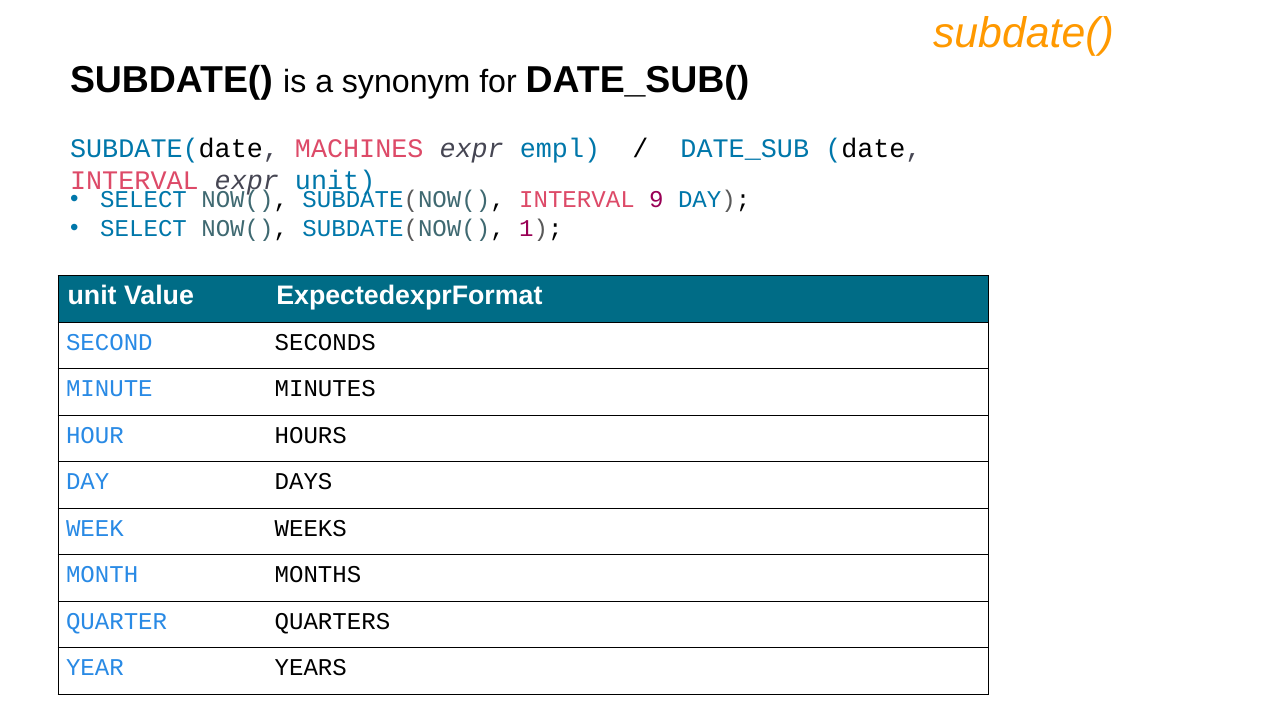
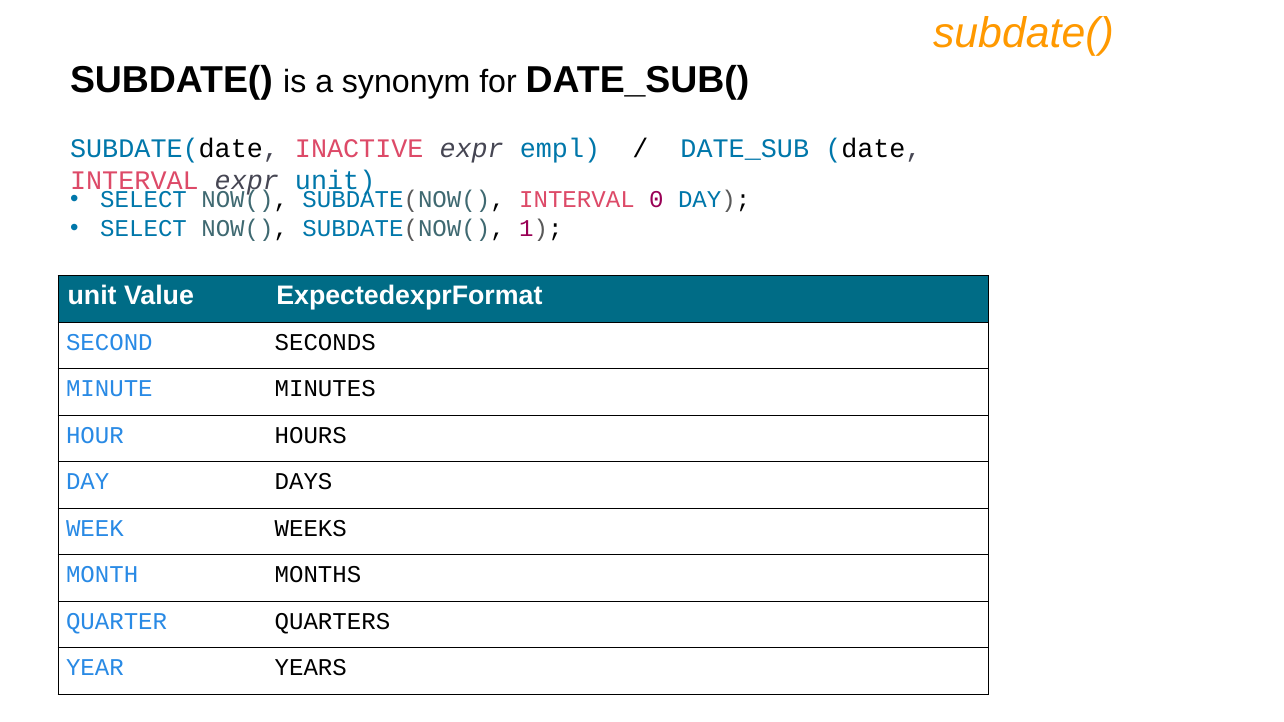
MACHINES: MACHINES -> INACTIVE (359, 149)
9: 9 -> 0 (656, 200)
